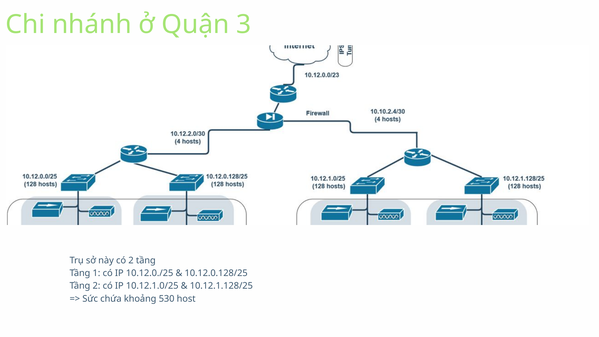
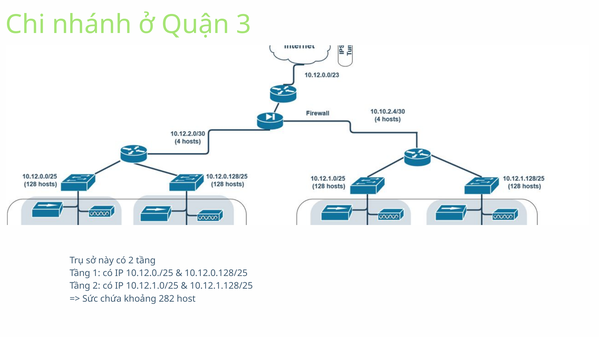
530: 530 -> 282 (167, 299)
